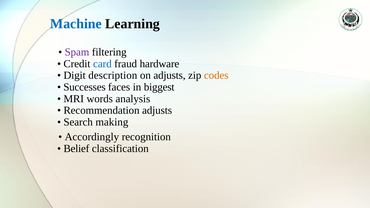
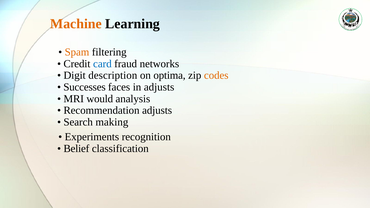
Machine colour: blue -> orange (76, 24)
Spam colour: purple -> orange (77, 52)
hardware: hardware -> networks (159, 64)
on adjusts: adjusts -> optima (169, 75)
in biggest: biggest -> adjusts (159, 87)
words: words -> would (100, 99)
Accordingly: Accordingly -> Experiments (92, 137)
